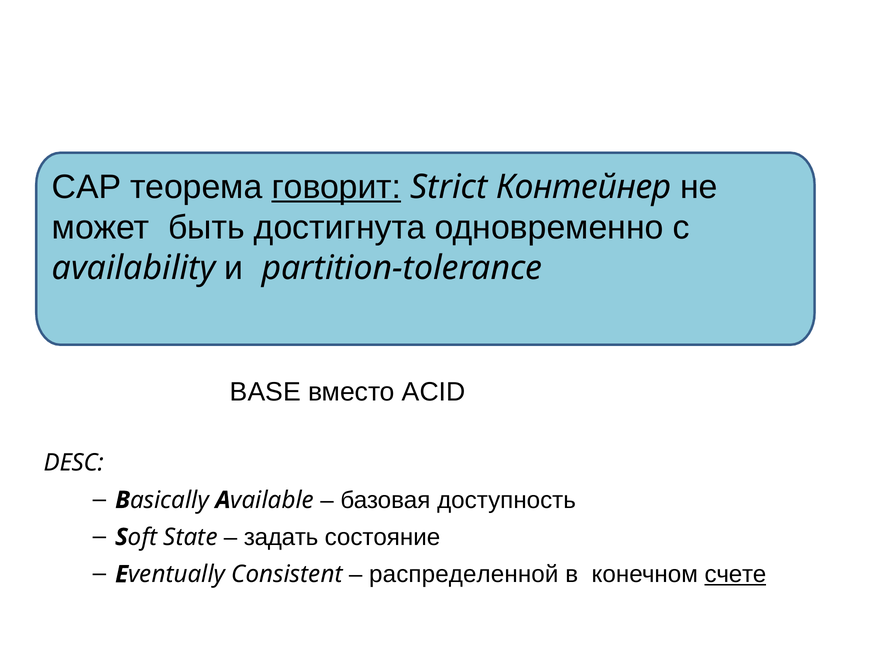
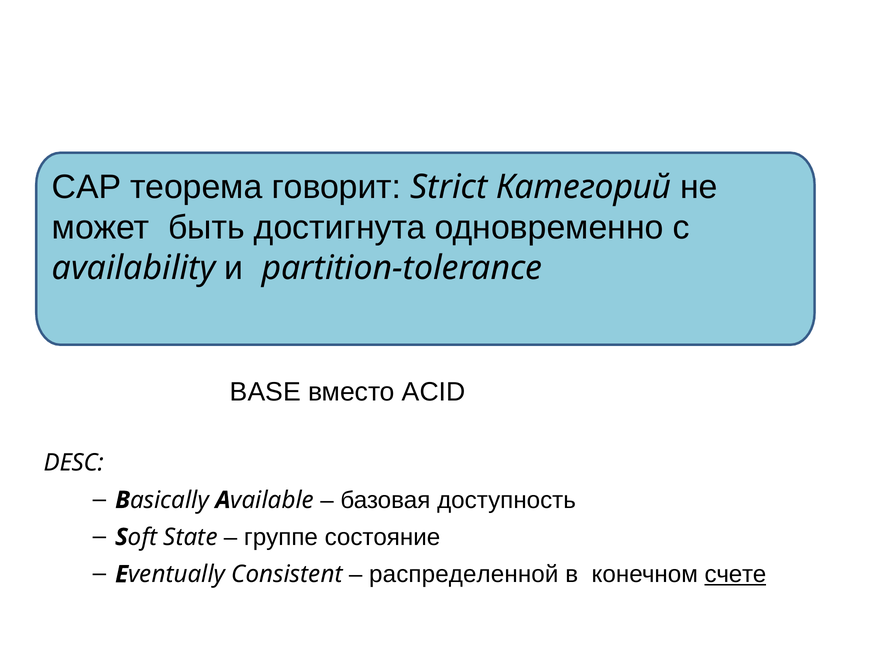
говорит underline: present -> none (336, 187)
Контейнер: Контейнер -> Категорий (584, 187)
задать: задать -> группе (281, 537)
